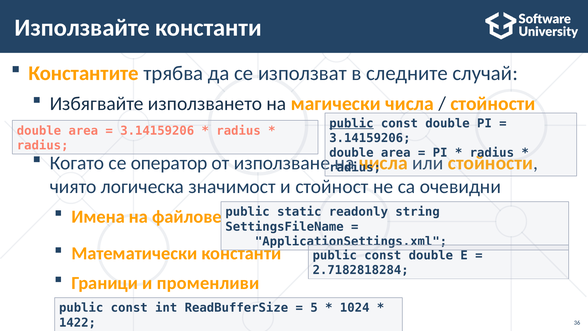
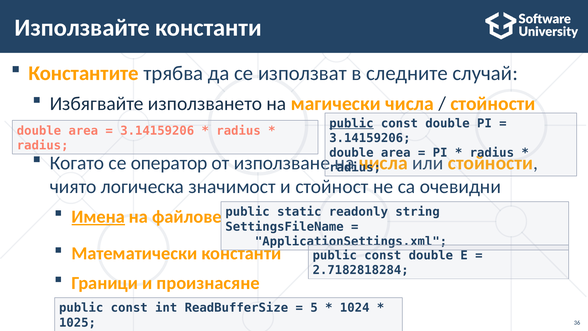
Имена underline: none -> present (98, 217)
променливи: променливи -> произнасяне (208, 283)
1422: 1422 -> 1025 (77, 322)
